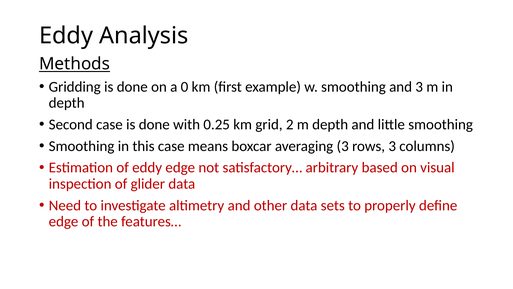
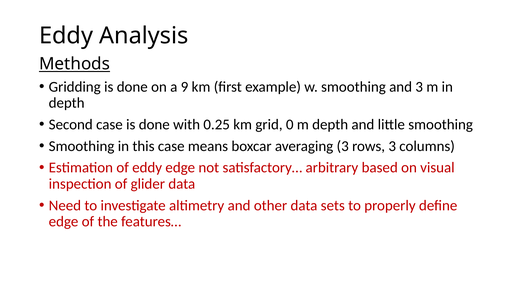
0: 0 -> 9 (184, 87)
2: 2 -> 0 (290, 124)
